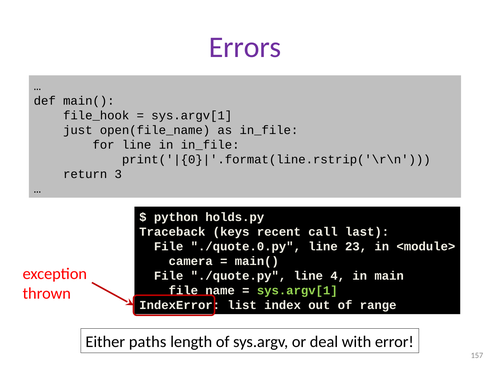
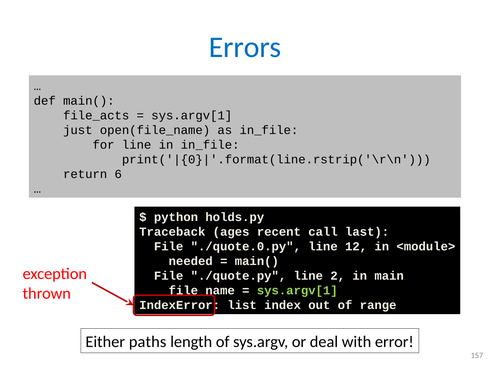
Errors colour: purple -> blue (245, 47)
file_hook: file_hook -> file_acts (96, 115)
3: 3 -> 6 (118, 174)
keys: keys -> ages (231, 232)
23: 23 -> 12 (356, 247)
camera: camera -> needed (191, 262)
4: 4 -> 2 (338, 276)
